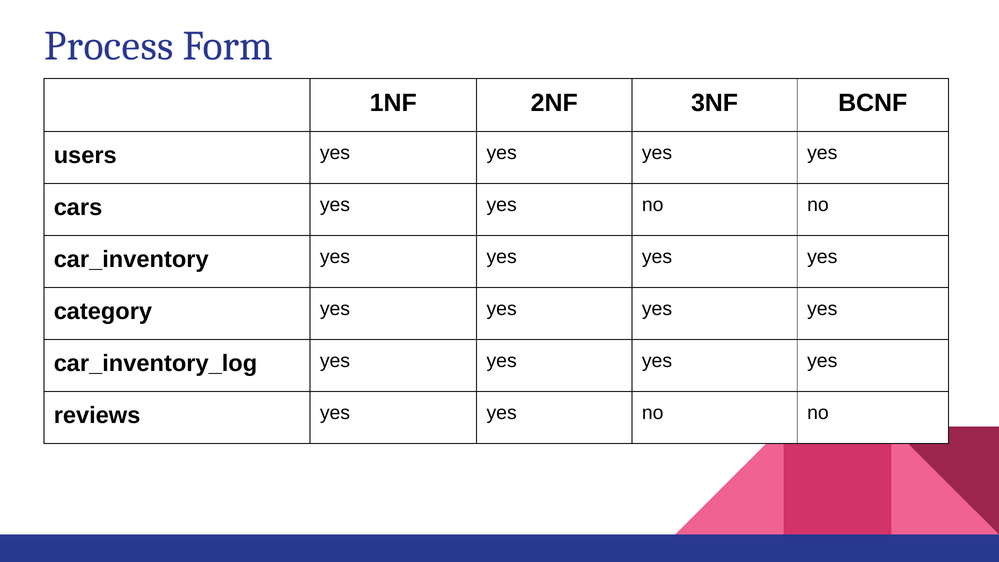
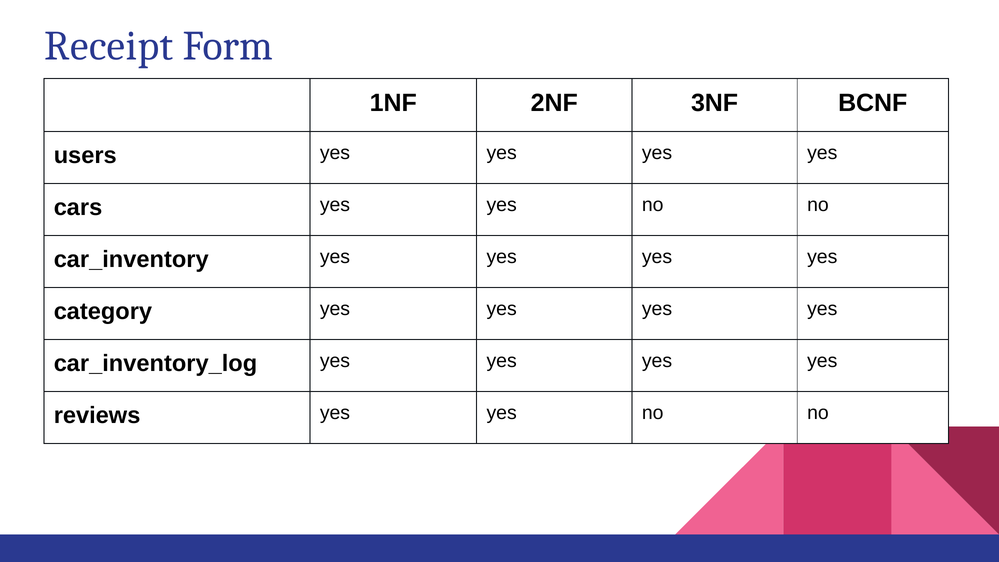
Process: Process -> Receipt (109, 46)
